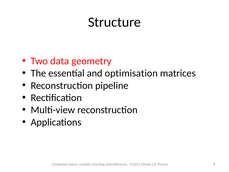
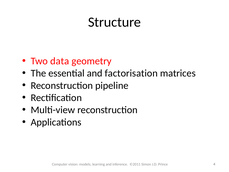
optimisation: optimisation -> factorisation (131, 73)
